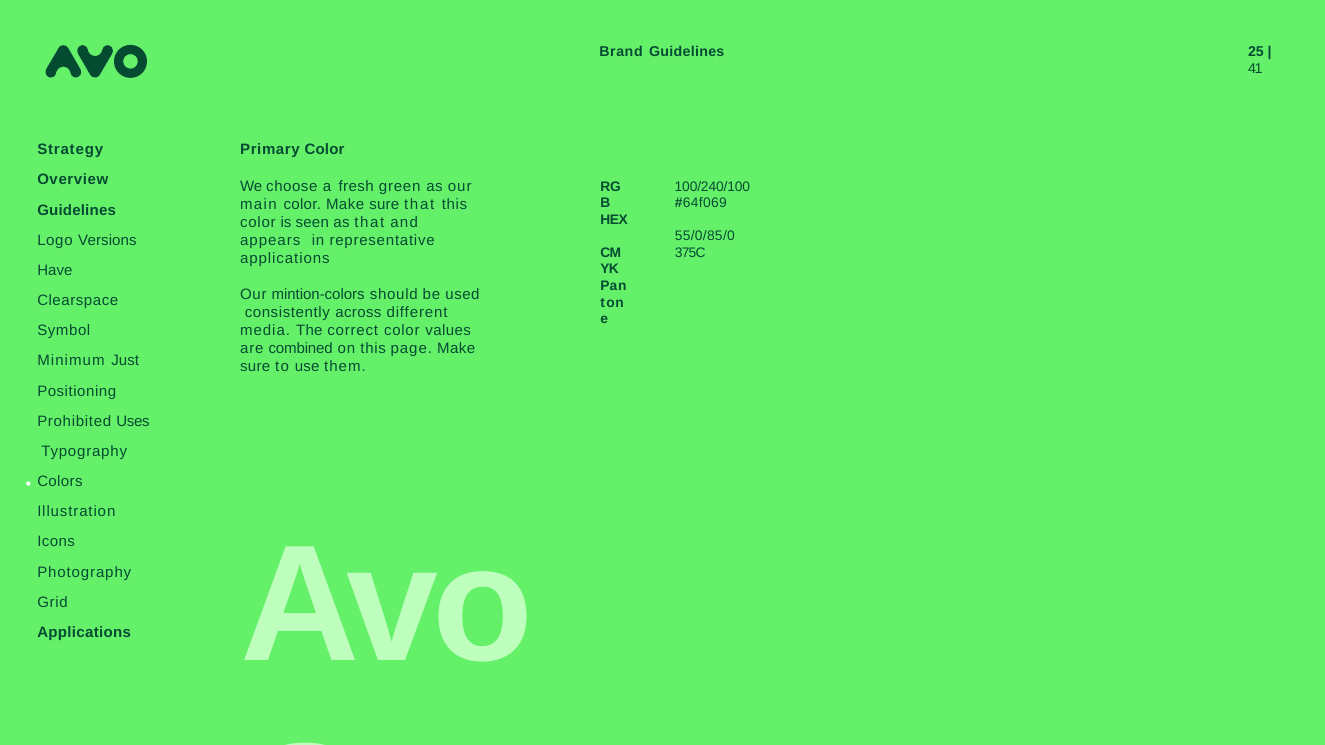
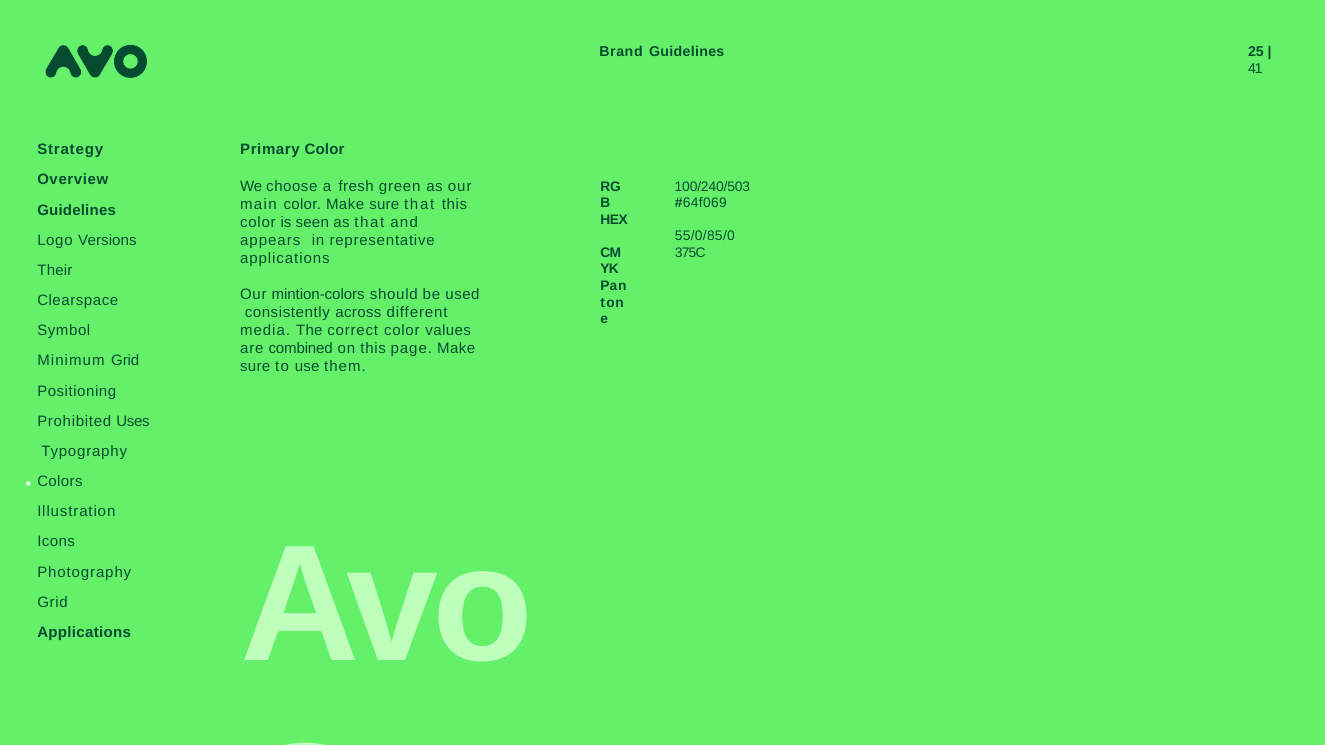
100/240/100: 100/240/100 -> 100/240/503 (712, 187)
Have: Have -> Their (55, 271)
Minimum Just: Just -> Grid (125, 361)
